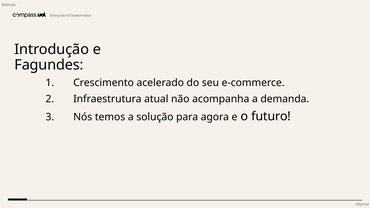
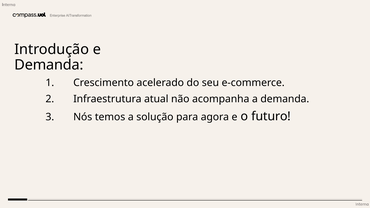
Fagundes: Fagundes -> Demanda (49, 65)
